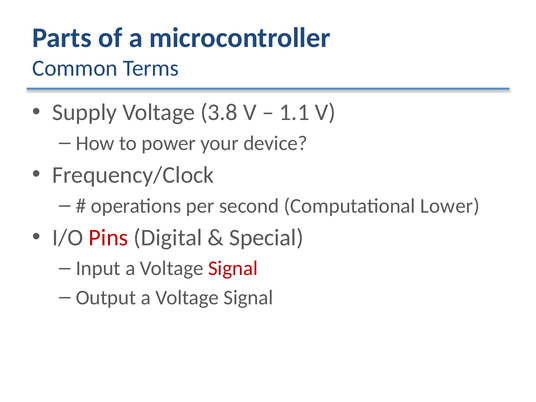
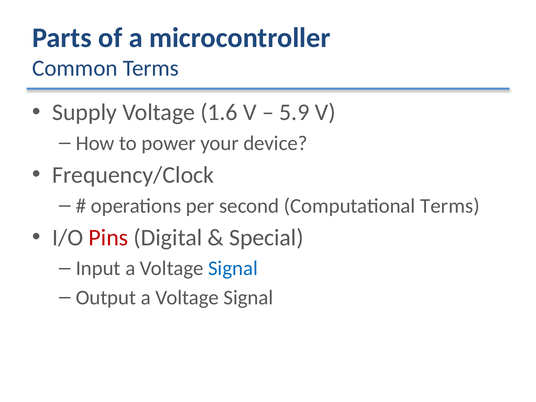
3.8: 3.8 -> 1.6 (219, 112)
1.1: 1.1 -> 5.9 (294, 112)
Computational Lower: Lower -> Terms (450, 206)
Signal colour: red -> blue (233, 268)
